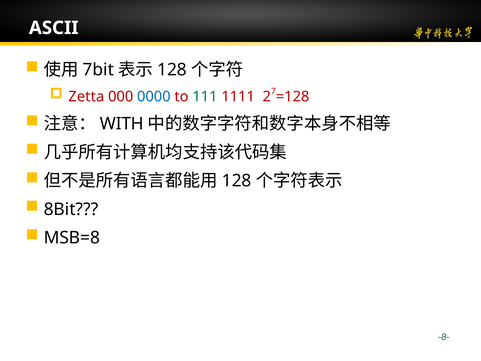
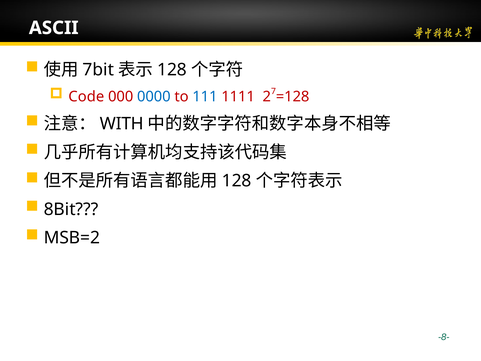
Zetta: Zetta -> Code (86, 97)
111 colour: green -> blue (205, 97)
MSB=8: MSB=8 -> MSB=2 (72, 238)
